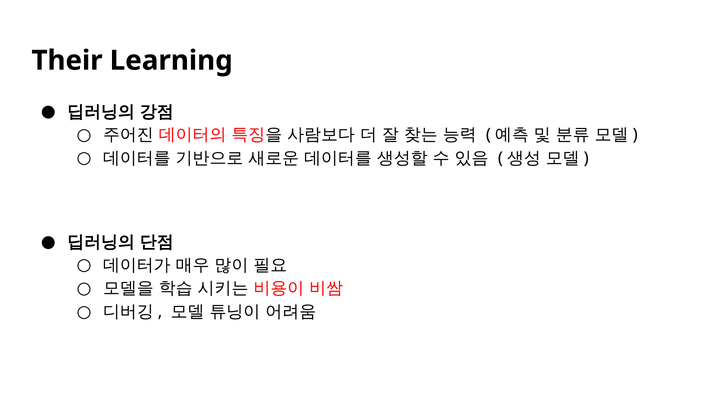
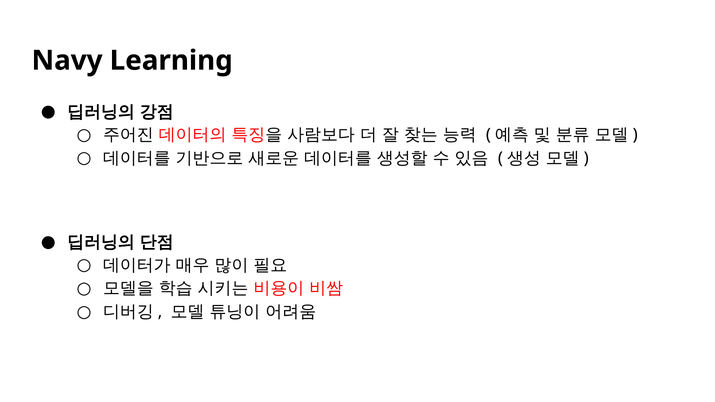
Their: Their -> Navy (67, 61)
